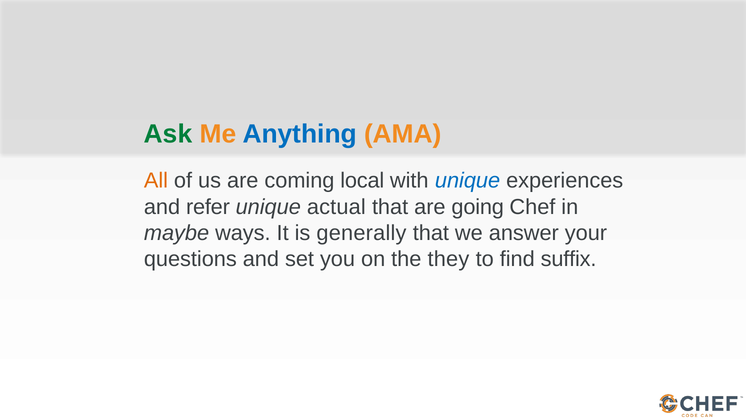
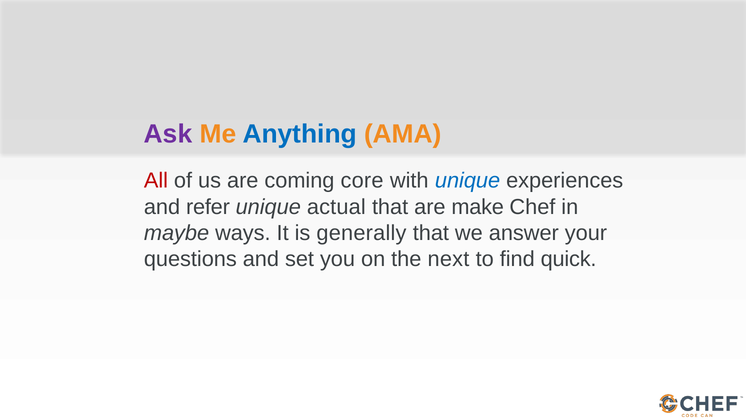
Ask colour: green -> purple (168, 134)
All colour: orange -> red (156, 181)
local: local -> core (362, 181)
going: going -> make (478, 207)
they: they -> next (448, 259)
suffix: suffix -> quick (569, 259)
